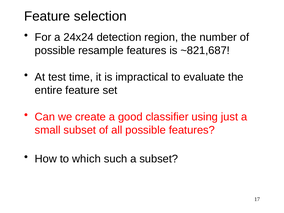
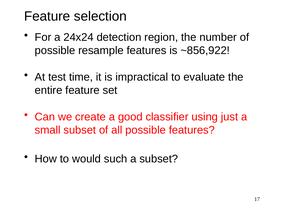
~821,687: ~821,687 -> ~856,922 (205, 50)
which: which -> would (87, 159)
